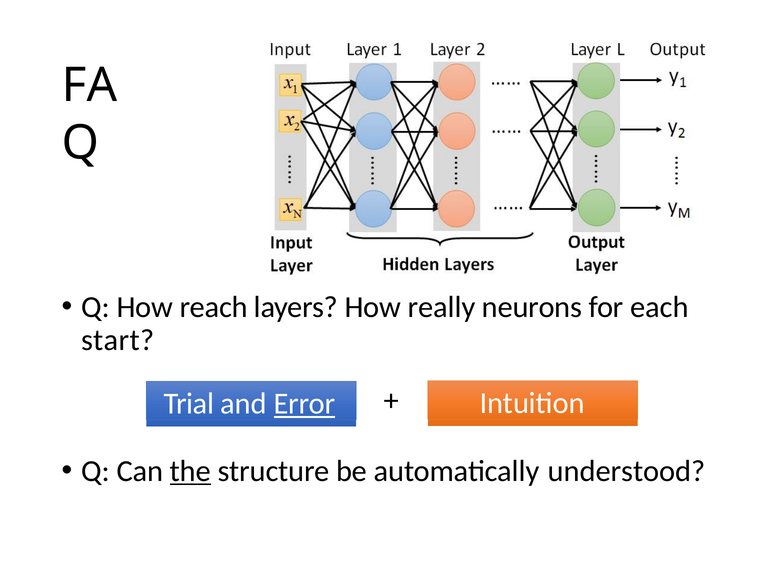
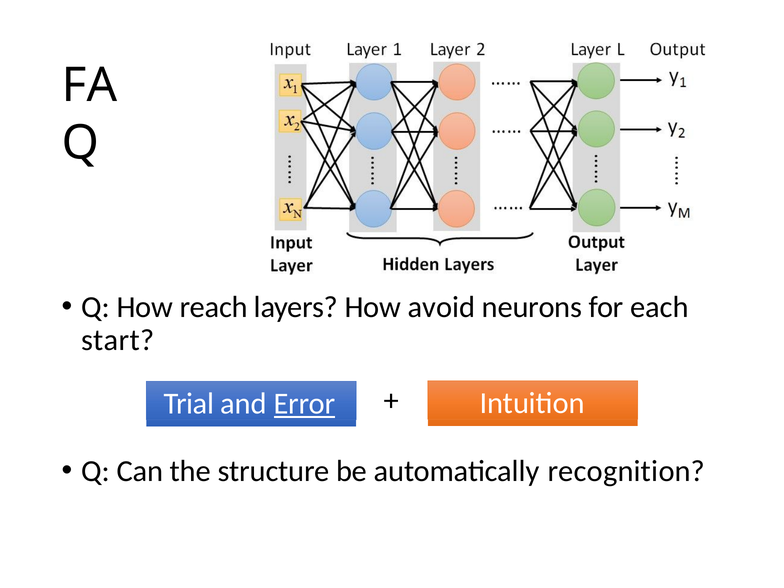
really: really -> avoid (441, 307)
the underline: present -> none (190, 471)
understood: understood -> recognition (626, 471)
